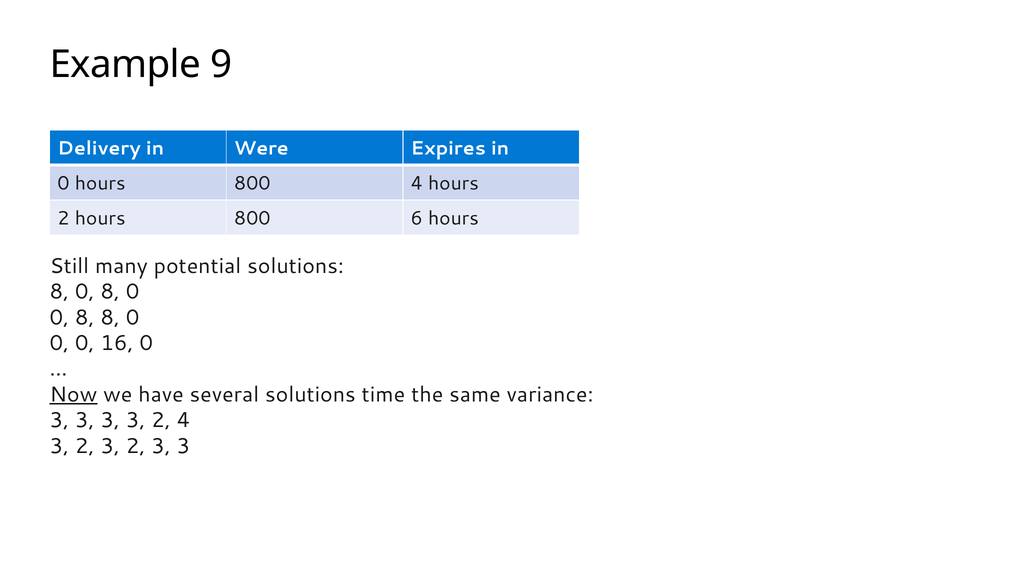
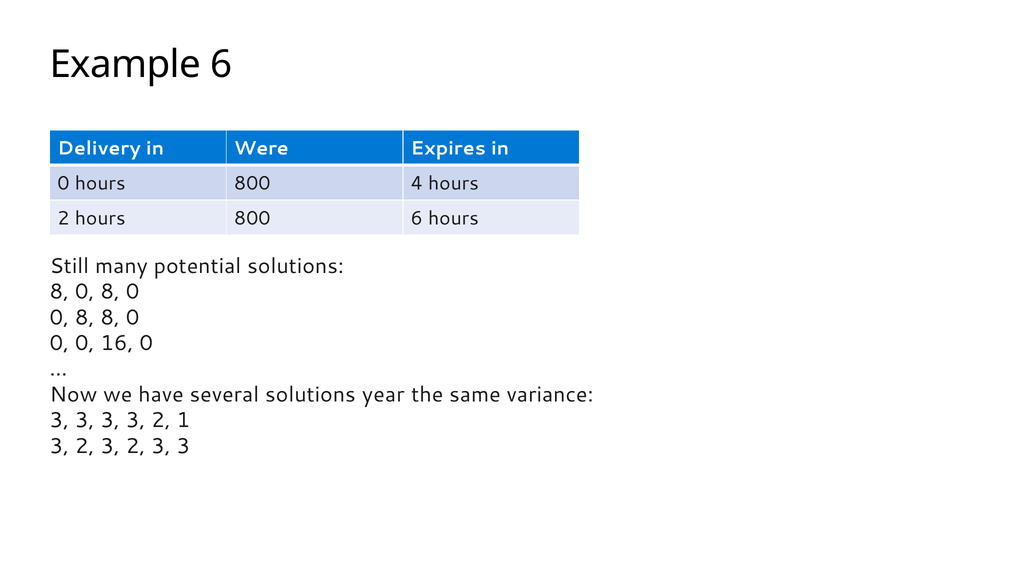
Example 9: 9 -> 6 (221, 64)
Now underline: present -> none (73, 395)
time: time -> year (383, 395)
2 4: 4 -> 1 (183, 420)
